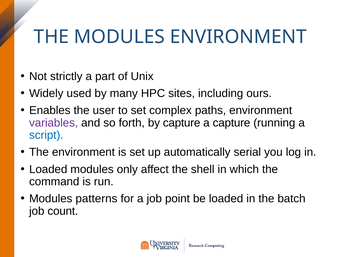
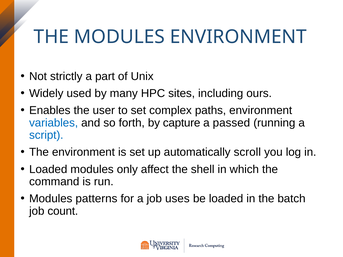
variables colour: purple -> blue (54, 123)
a capture: capture -> passed (231, 123)
serial: serial -> scroll (247, 152)
point: point -> uses (177, 199)
